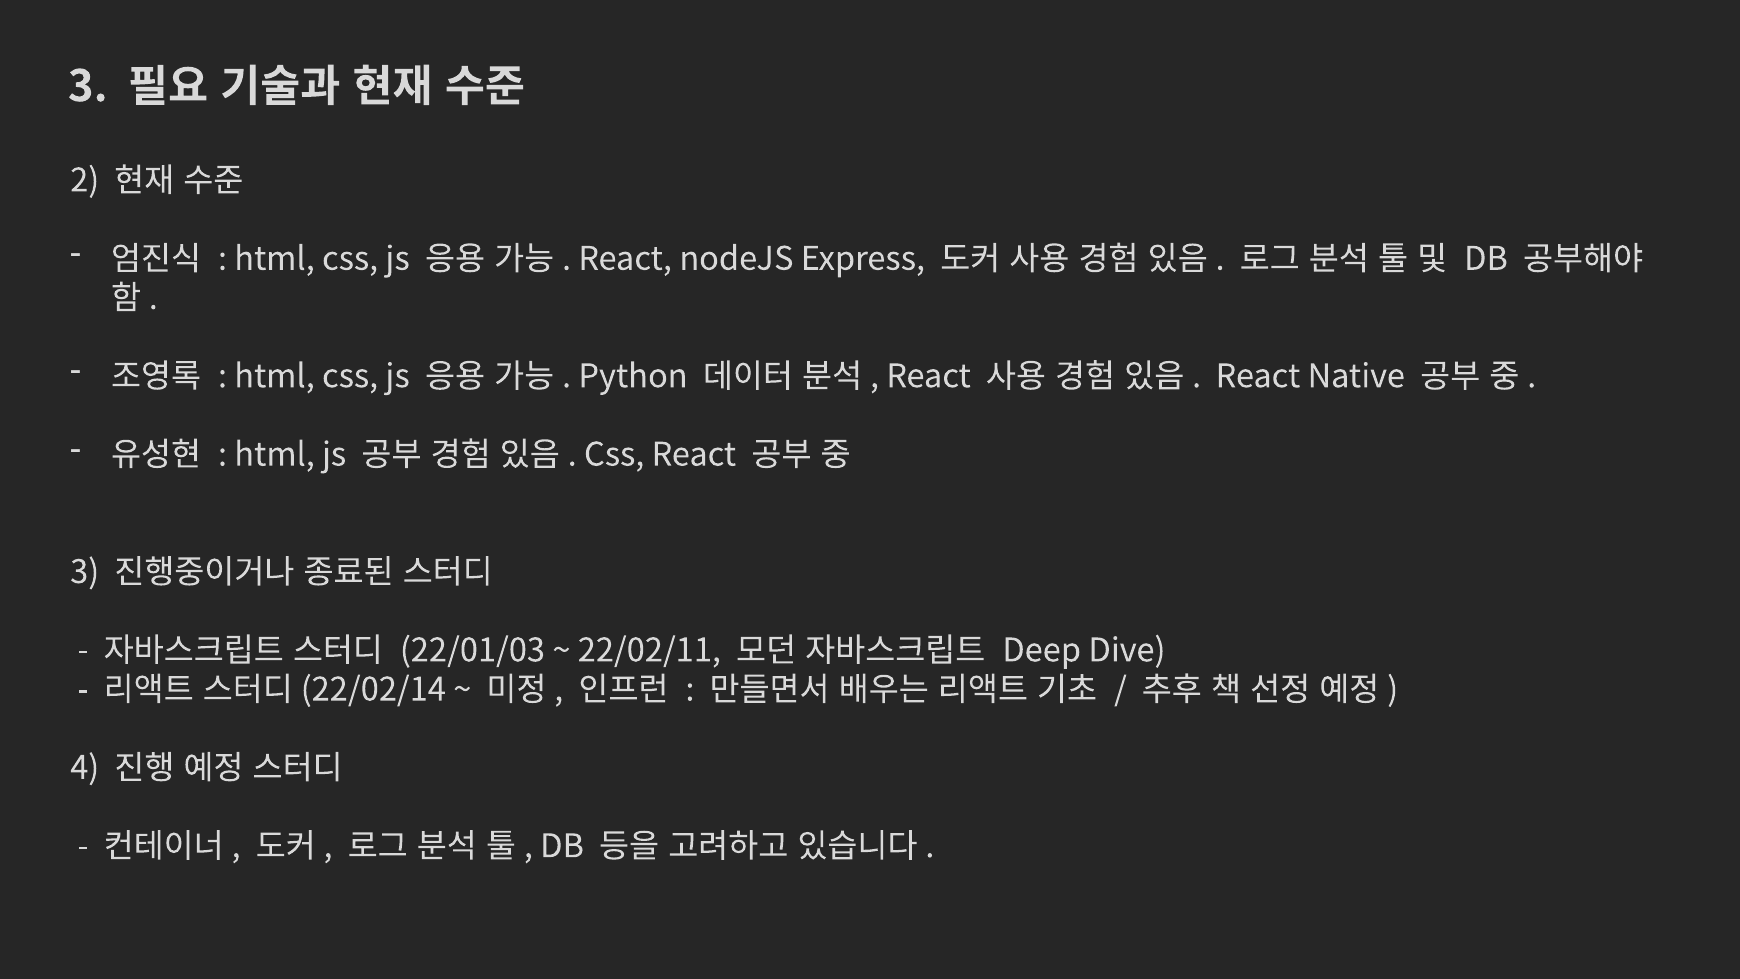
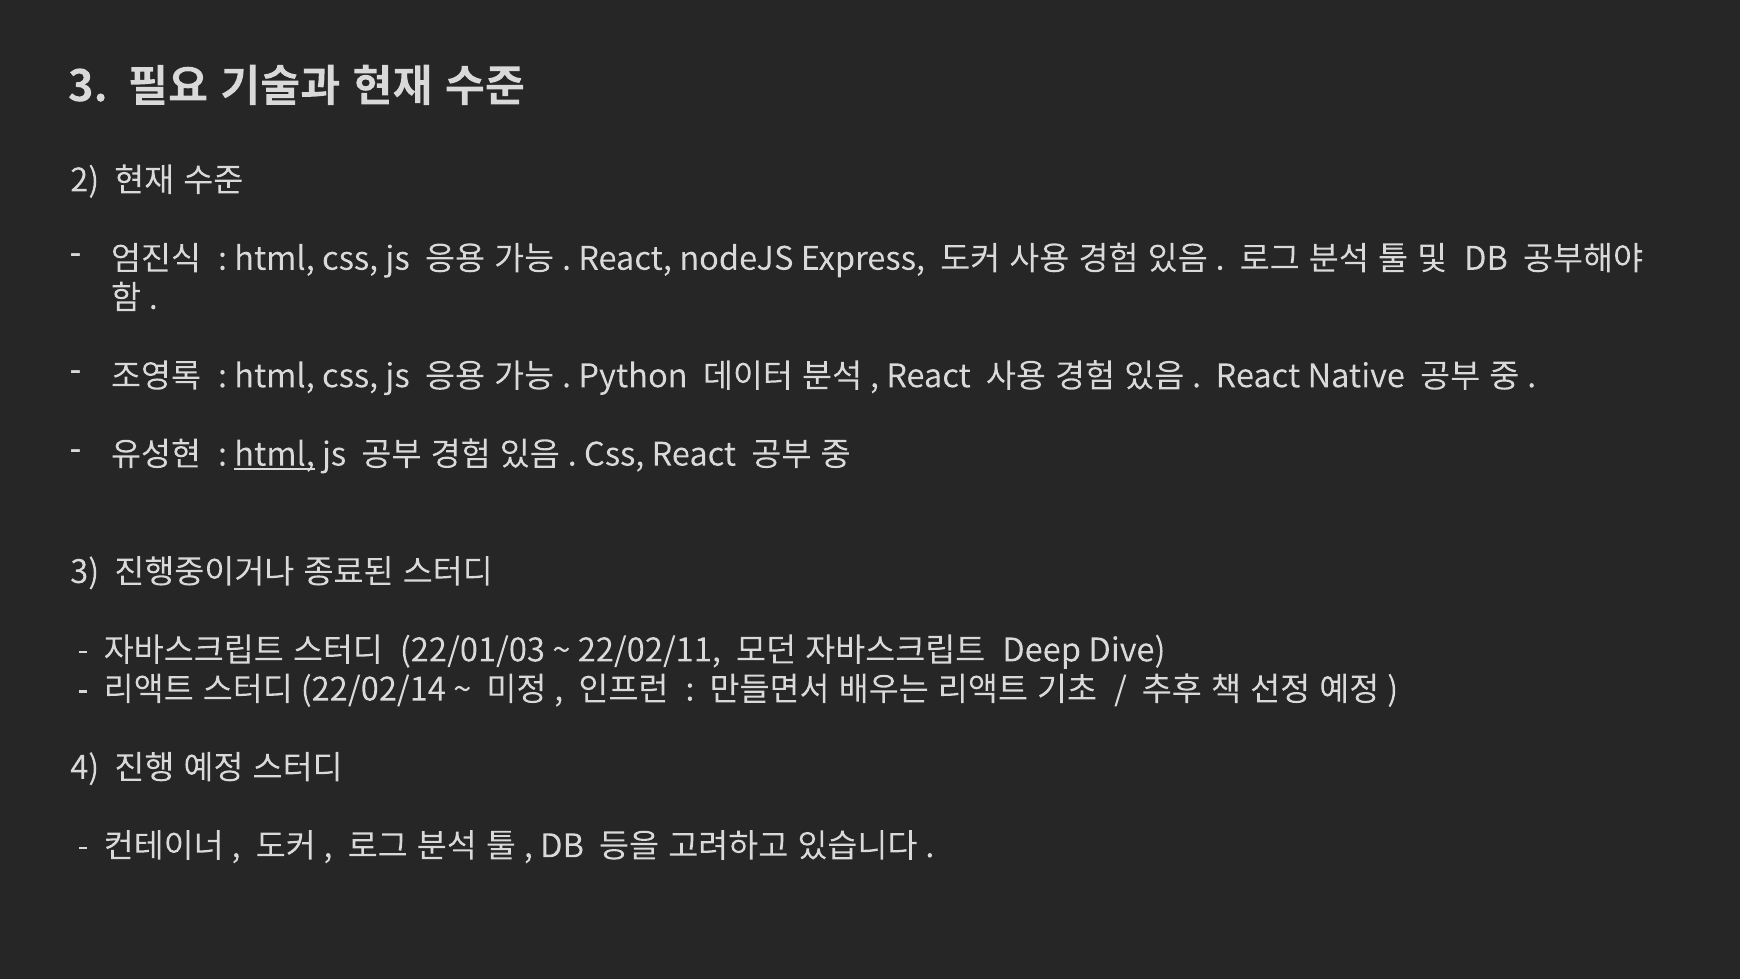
html underline: none -> present (275, 455)
